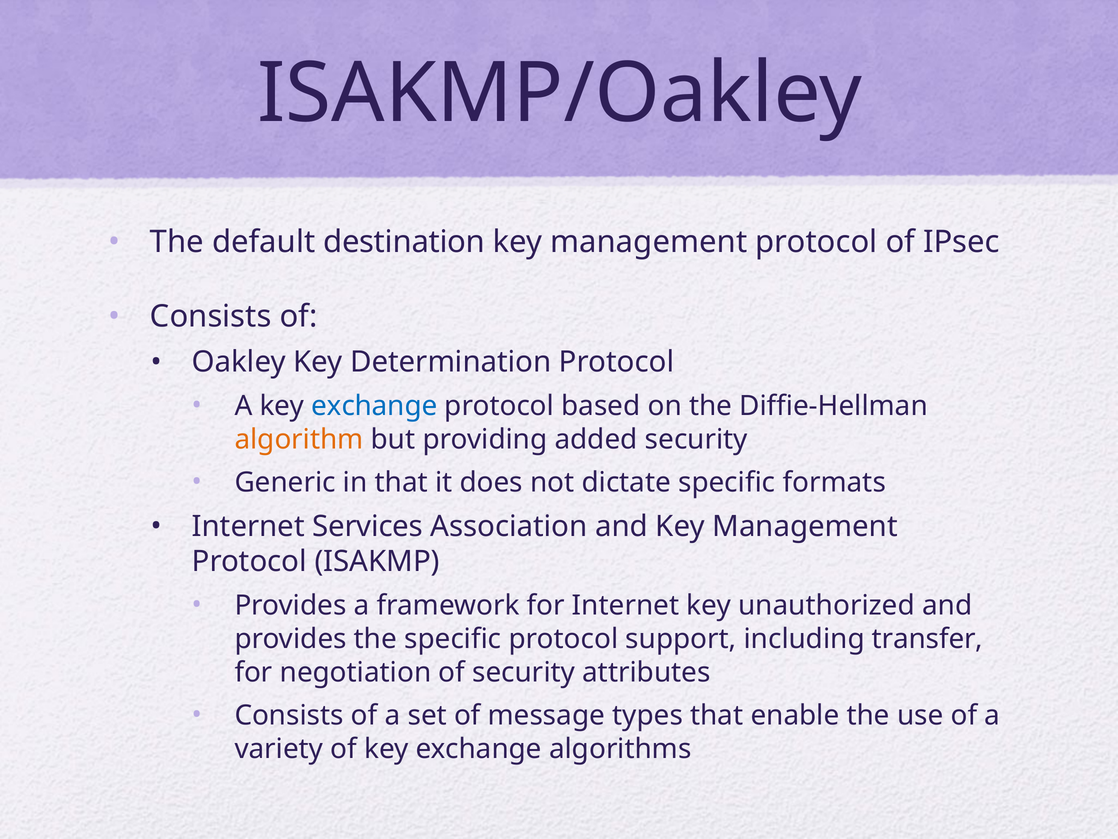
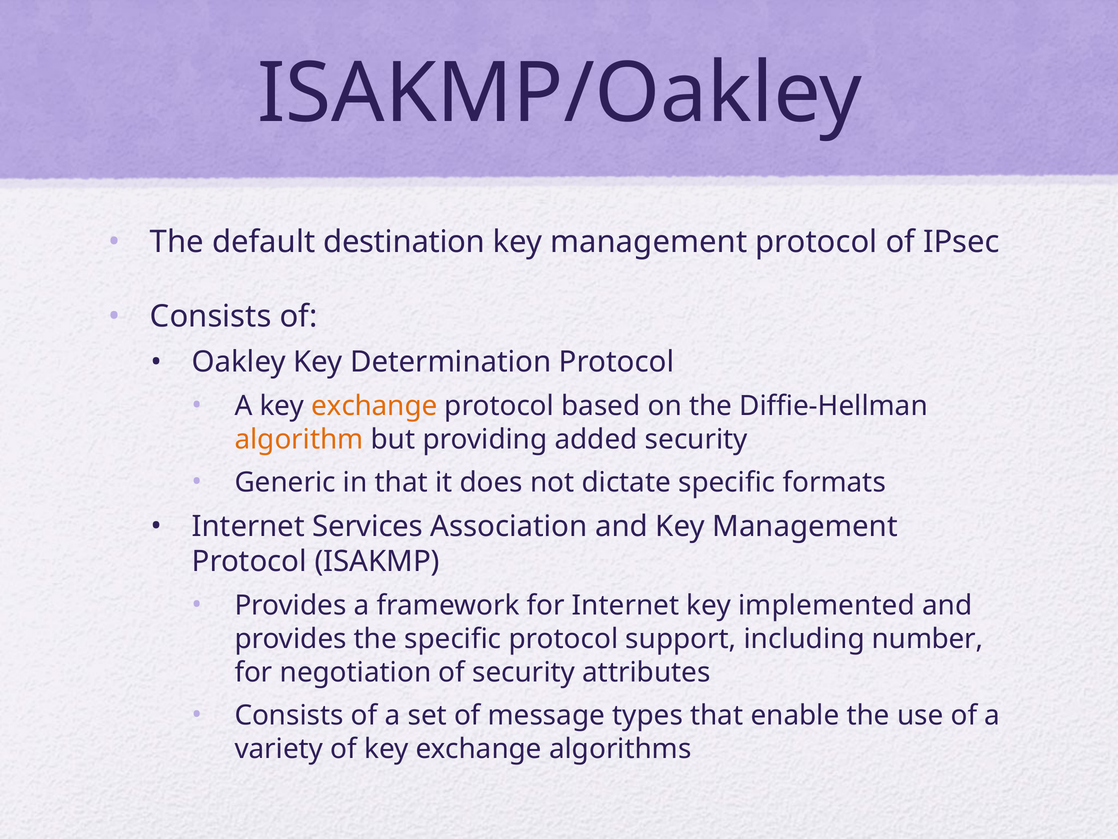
exchange colour: blue -> orange (374, 406)
unauthorized: unauthorized -> implemented (826, 605)
transfer: transfer -> number (928, 639)
